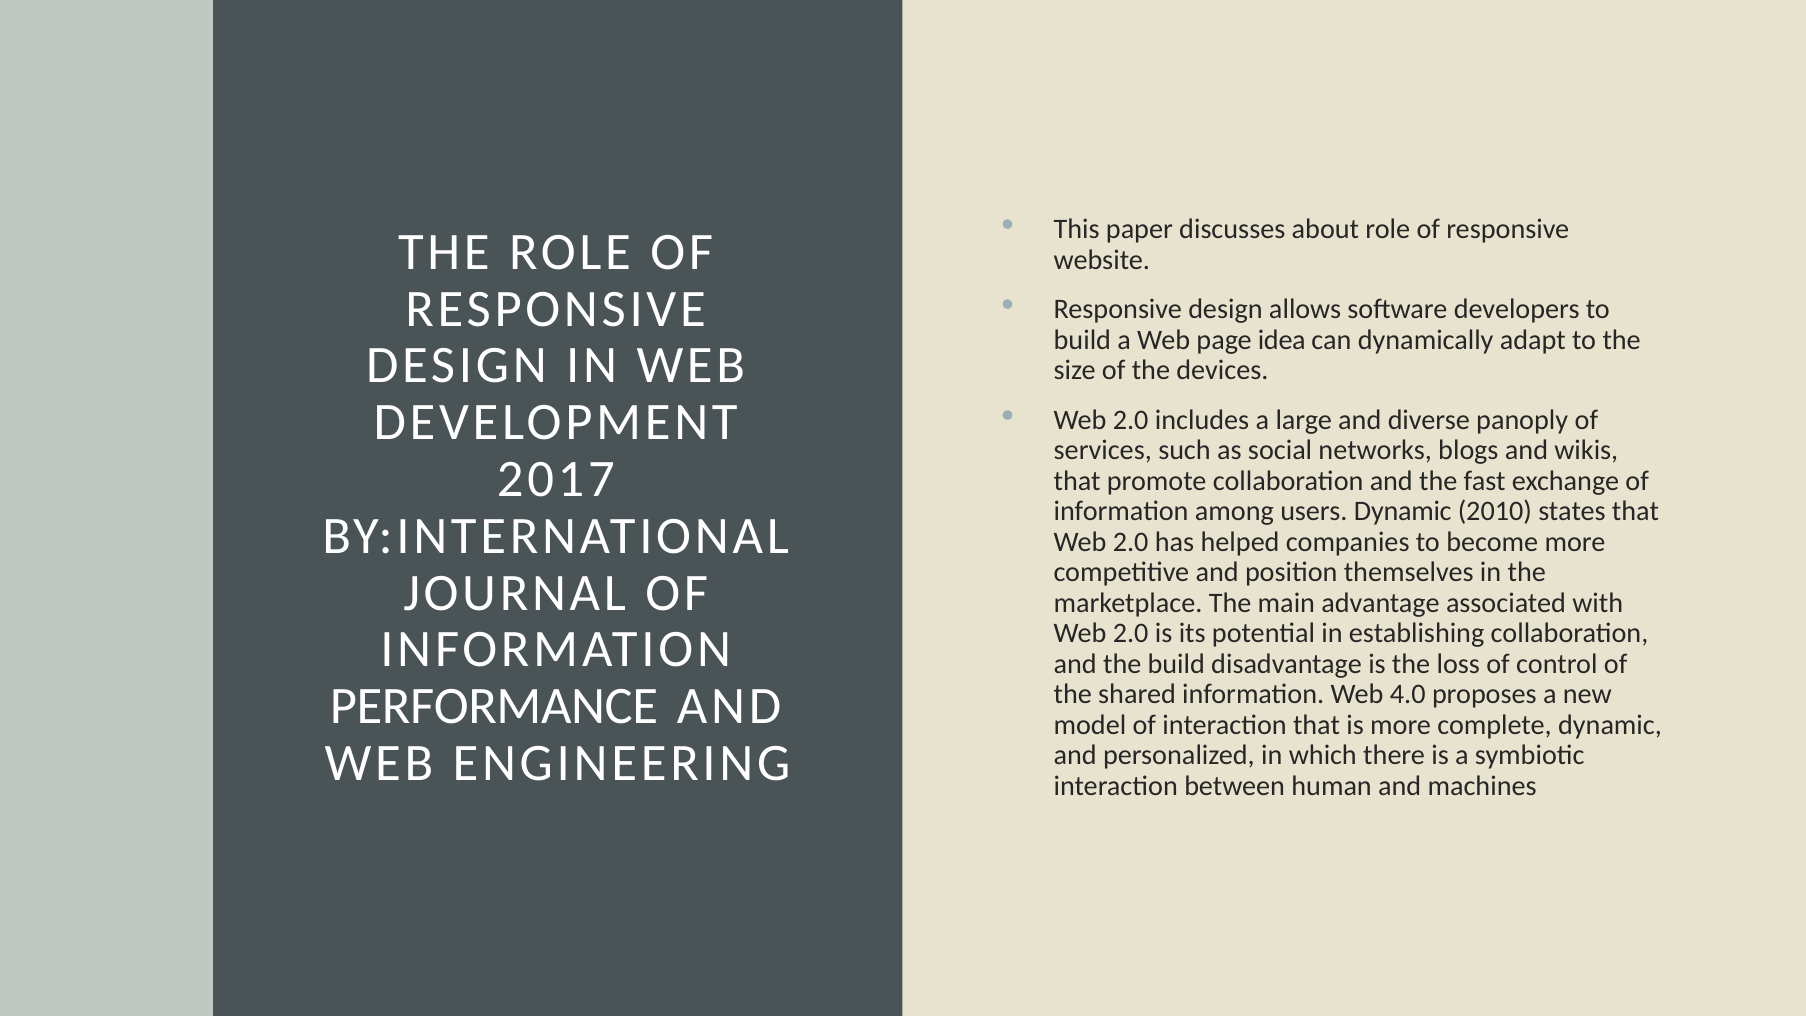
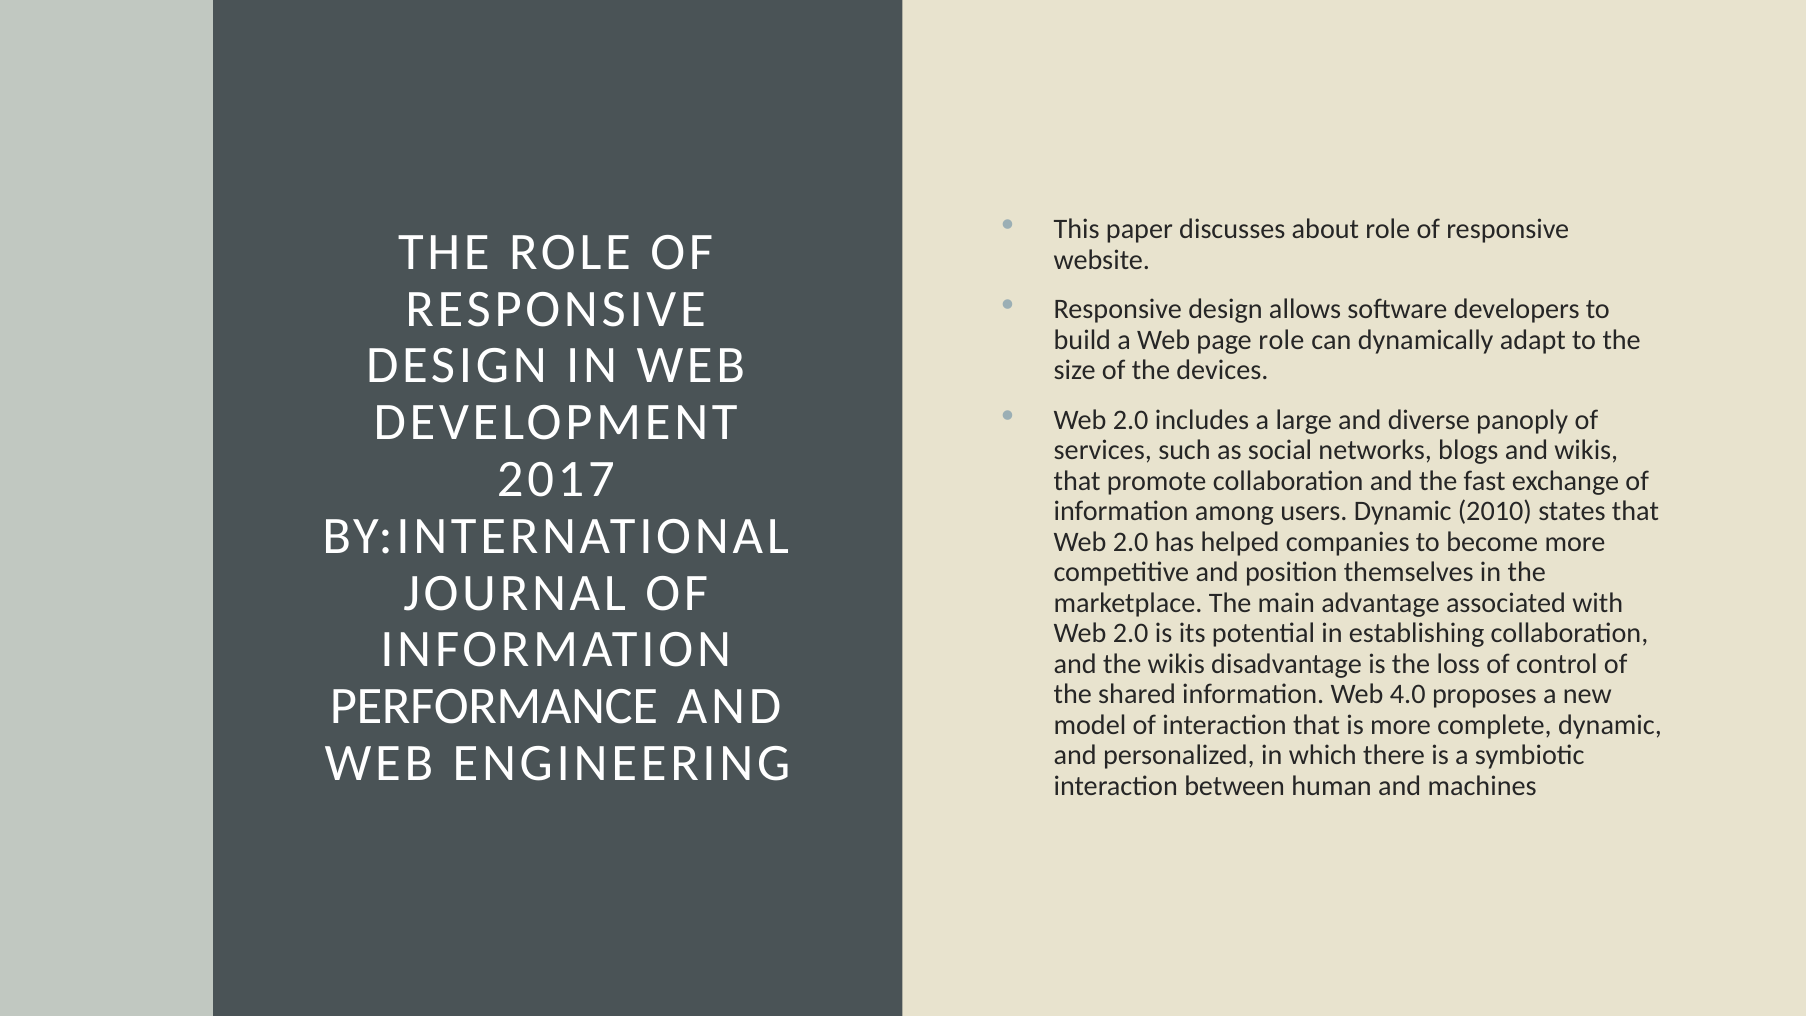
page idea: idea -> role (1282, 340)
the build: build -> wikis (1176, 664)
